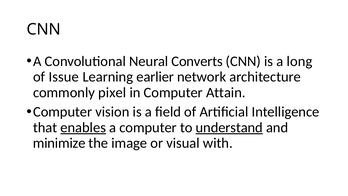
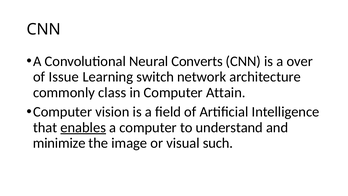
long: long -> over (300, 61)
earlier: earlier -> switch (155, 77)
pixel: pixel -> class (112, 92)
understand underline: present -> none (229, 127)
with: with -> such (218, 143)
